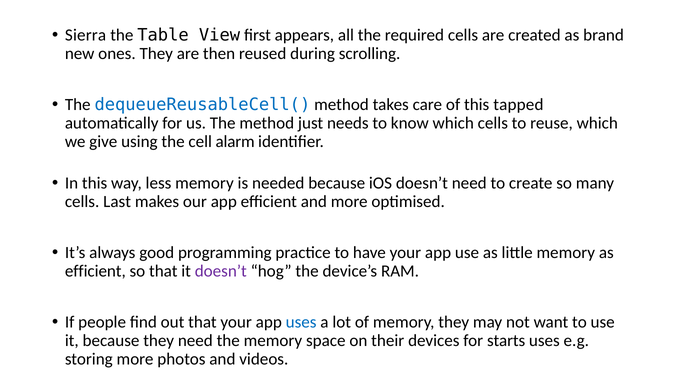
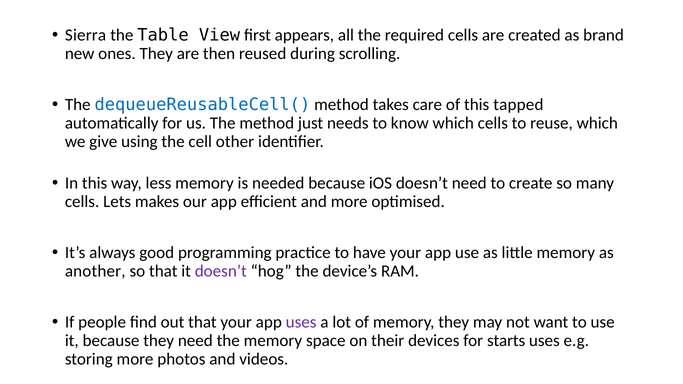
alarm: alarm -> other (235, 141)
Last: Last -> Lets (117, 202)
efficient: efficient -> another (95, 271)
uses colour: blue -> purple (301, 322)
